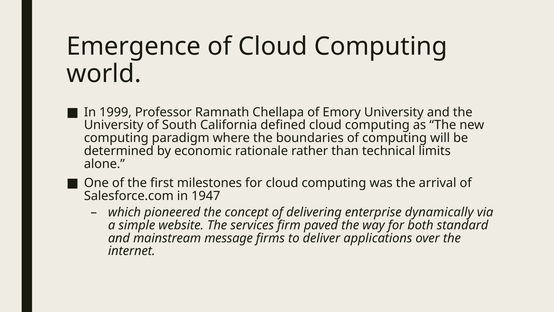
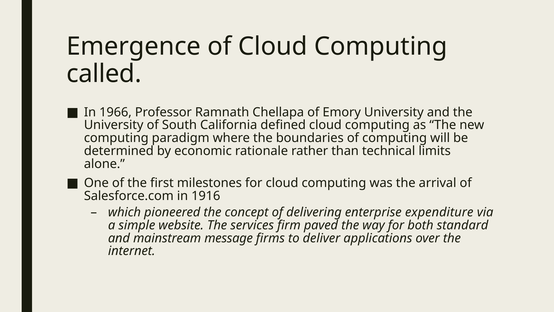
world: world -> called (104, 74)
1999: 1999 -> 1966 (116, 112)
1947: 1947 -> 1916 (206, 196)
dynamically: dynamically -> expenditure (439, 212)
